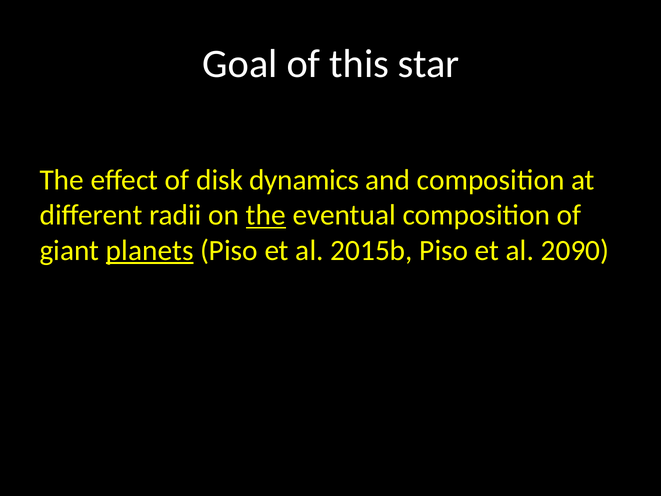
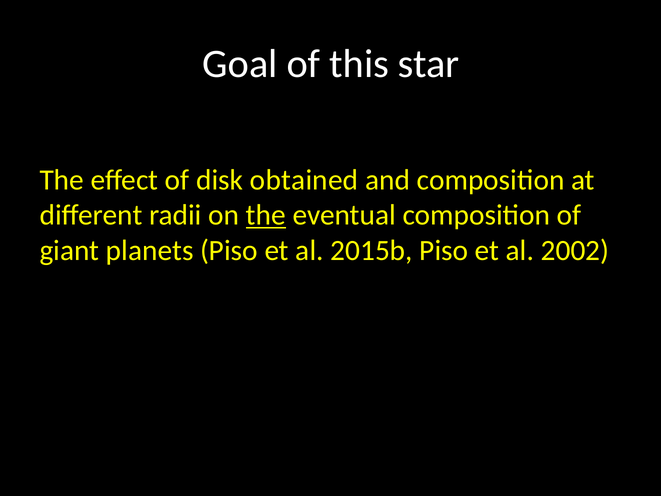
dynamics: dynamics -> obtained (304, 180)
planets underline: present -> none (150, 250)
2090: 2090 -> 2002 (575, 250)
